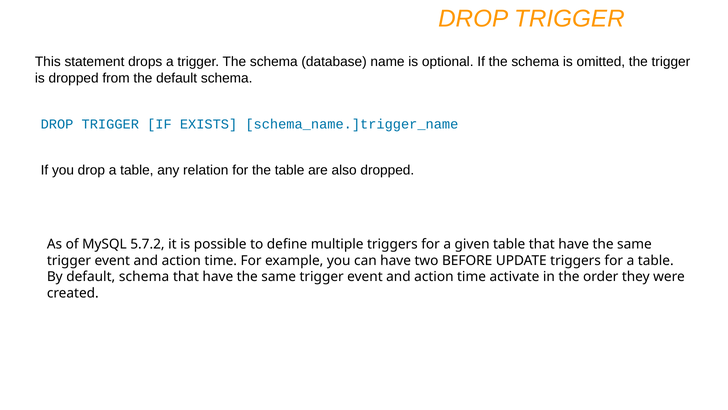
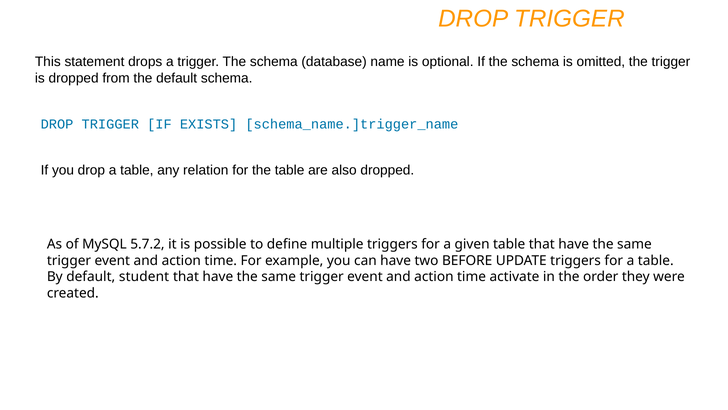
By default schema: schema -> student (144, 277)
